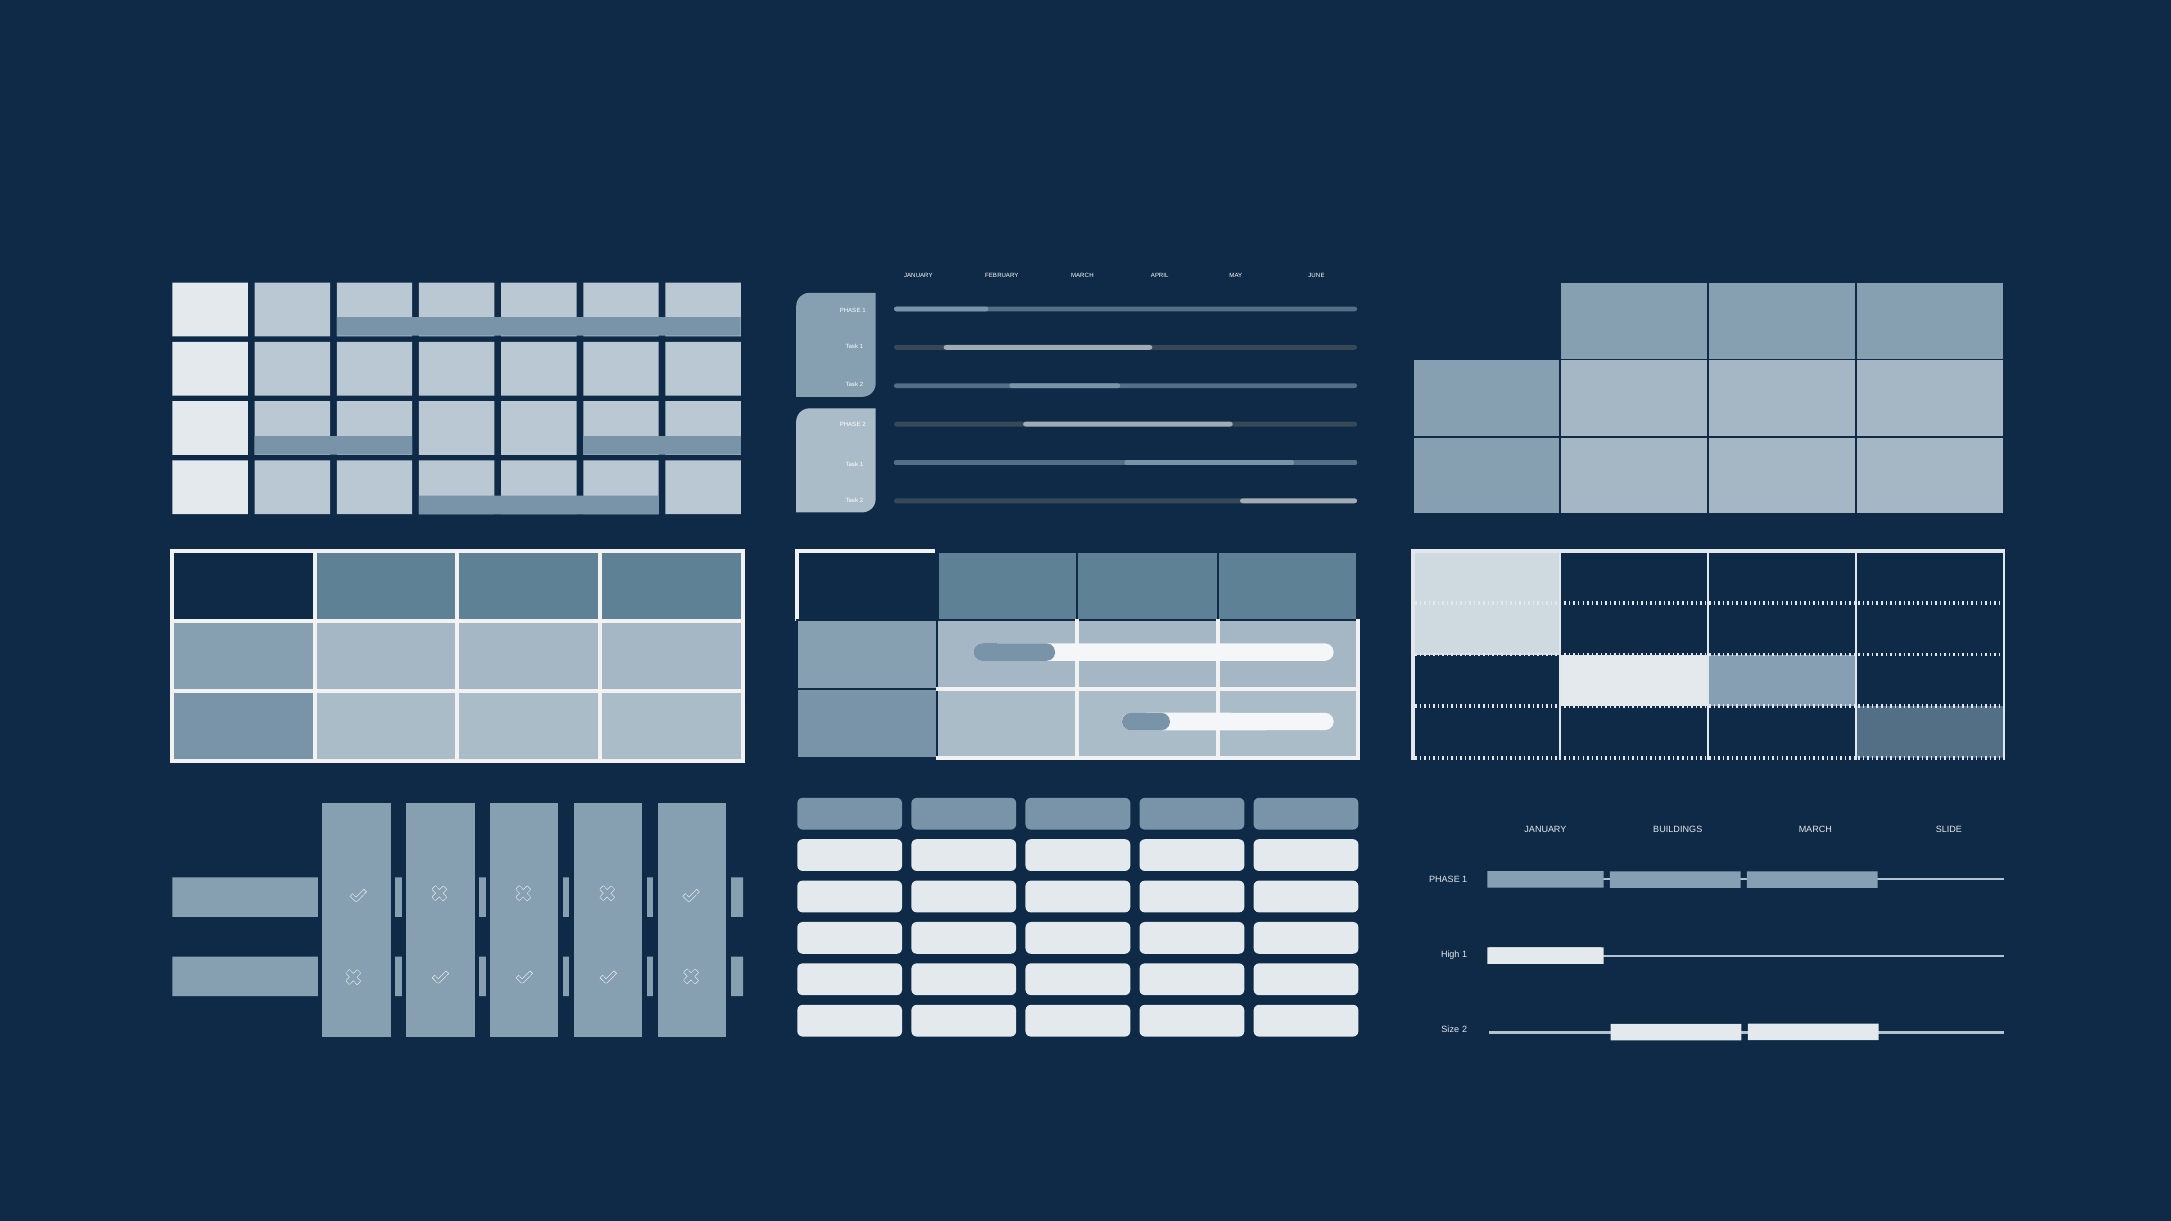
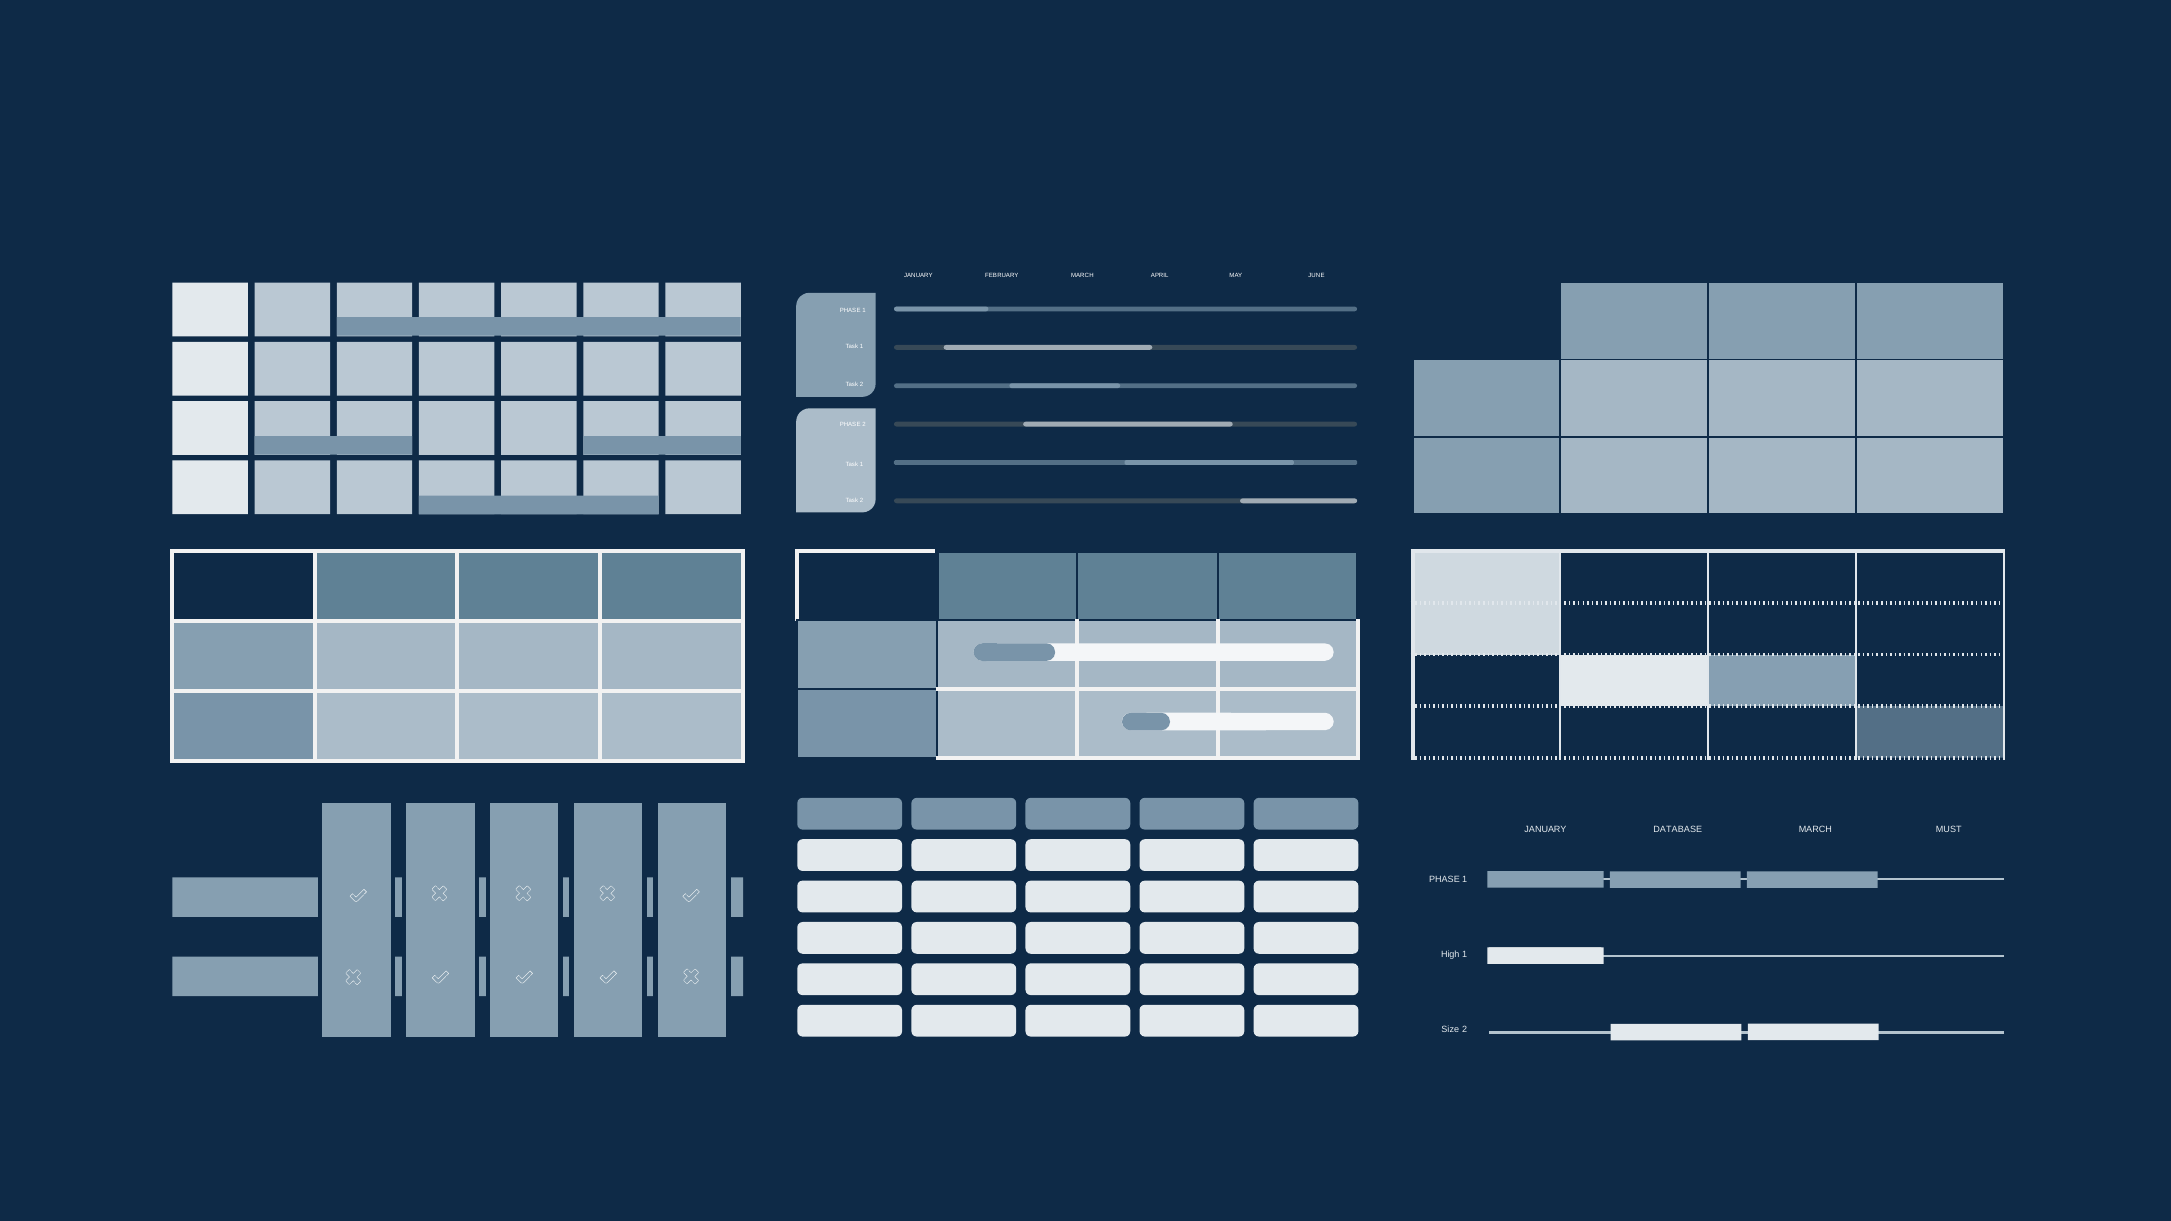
BUILDINGS: BUILDINGS -> DATABASE (1678, 830)
SLIDE: SLIDE -> MUST (1949, 830)
